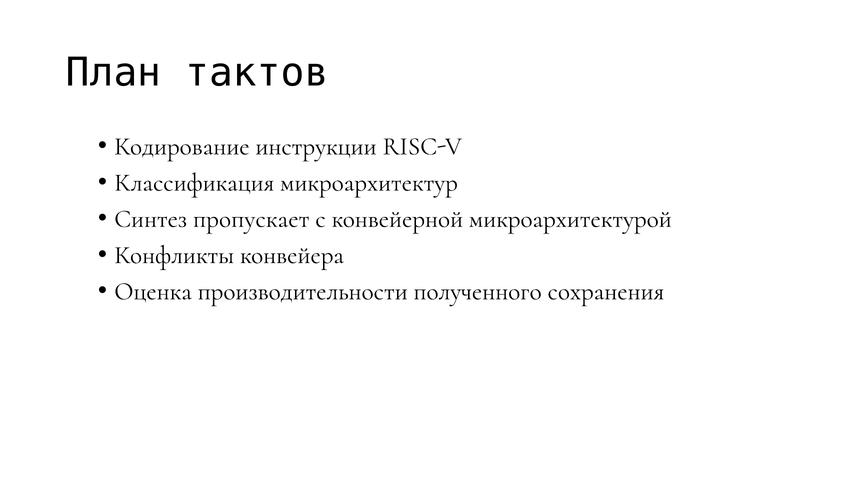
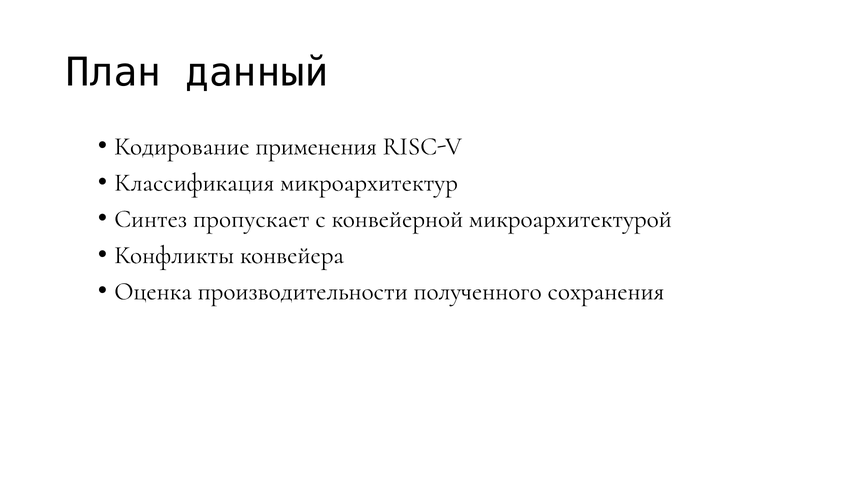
тактов: тактов -> данный (257, 73)
инструкции: инструкции -> применения (316, 146)
